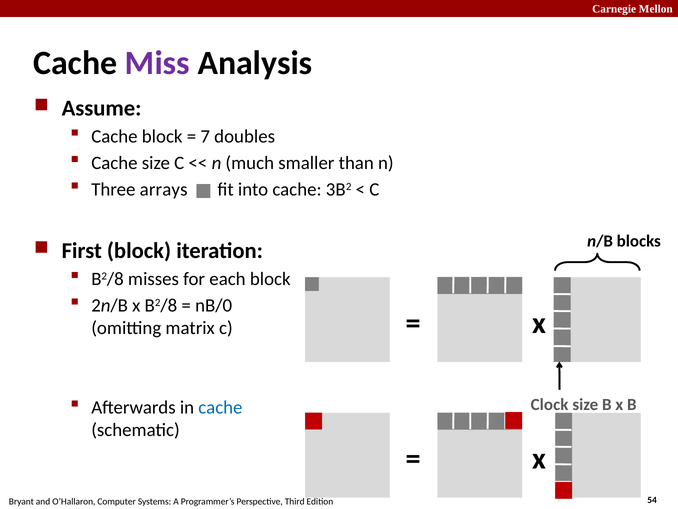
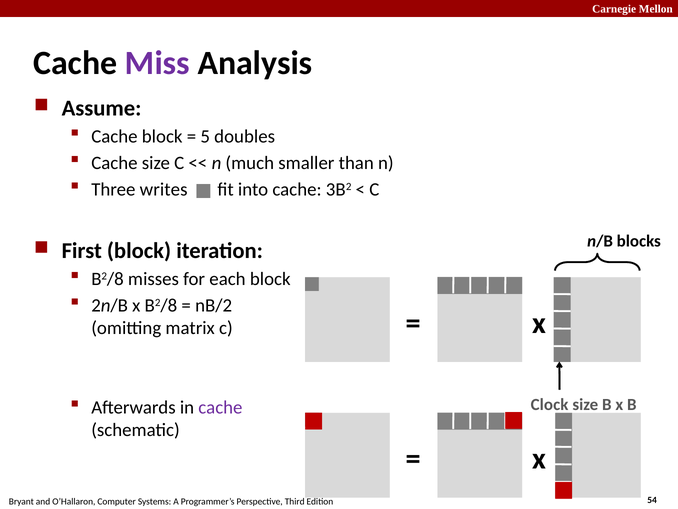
7: 7 -> 5 (205, 137)
arrays: arrays -> writes (164, 189)
nB/0: nB/0 -> nB/2 (214, 305)
cache colour: blue -> purple (220, 407)
